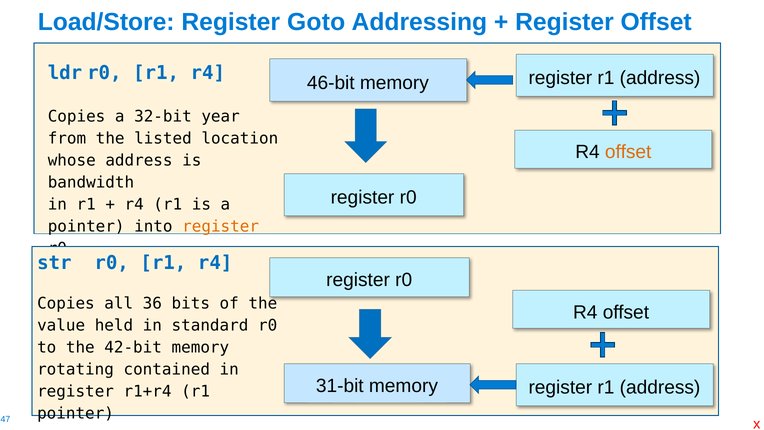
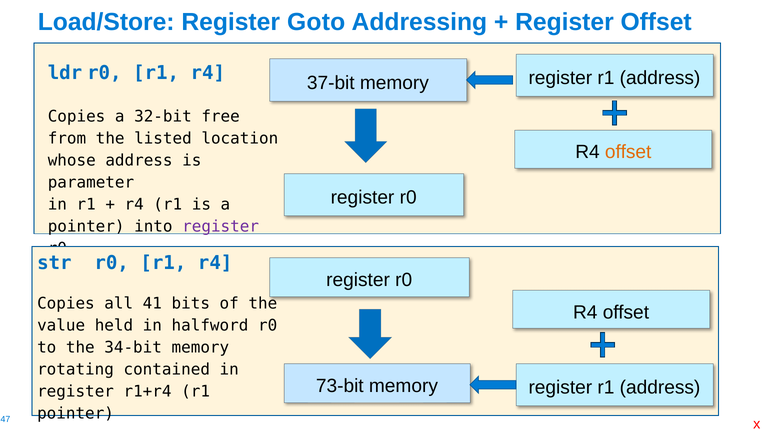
46-bit: 46-bit -> 37-bit (331, 83)
year: year -> free (221, 116)
bandwidth: bandwidth -> parameter (91, 182)
register colour: orange -> purple (221, 226)
36: 36 -> 41 (152, 304)
standard: standard -> halfword (210, 326)
42-bit: 42-bit -> 34-bit (133, 347)
31-bit: 31-bit -> 73-bit (340, 386)
